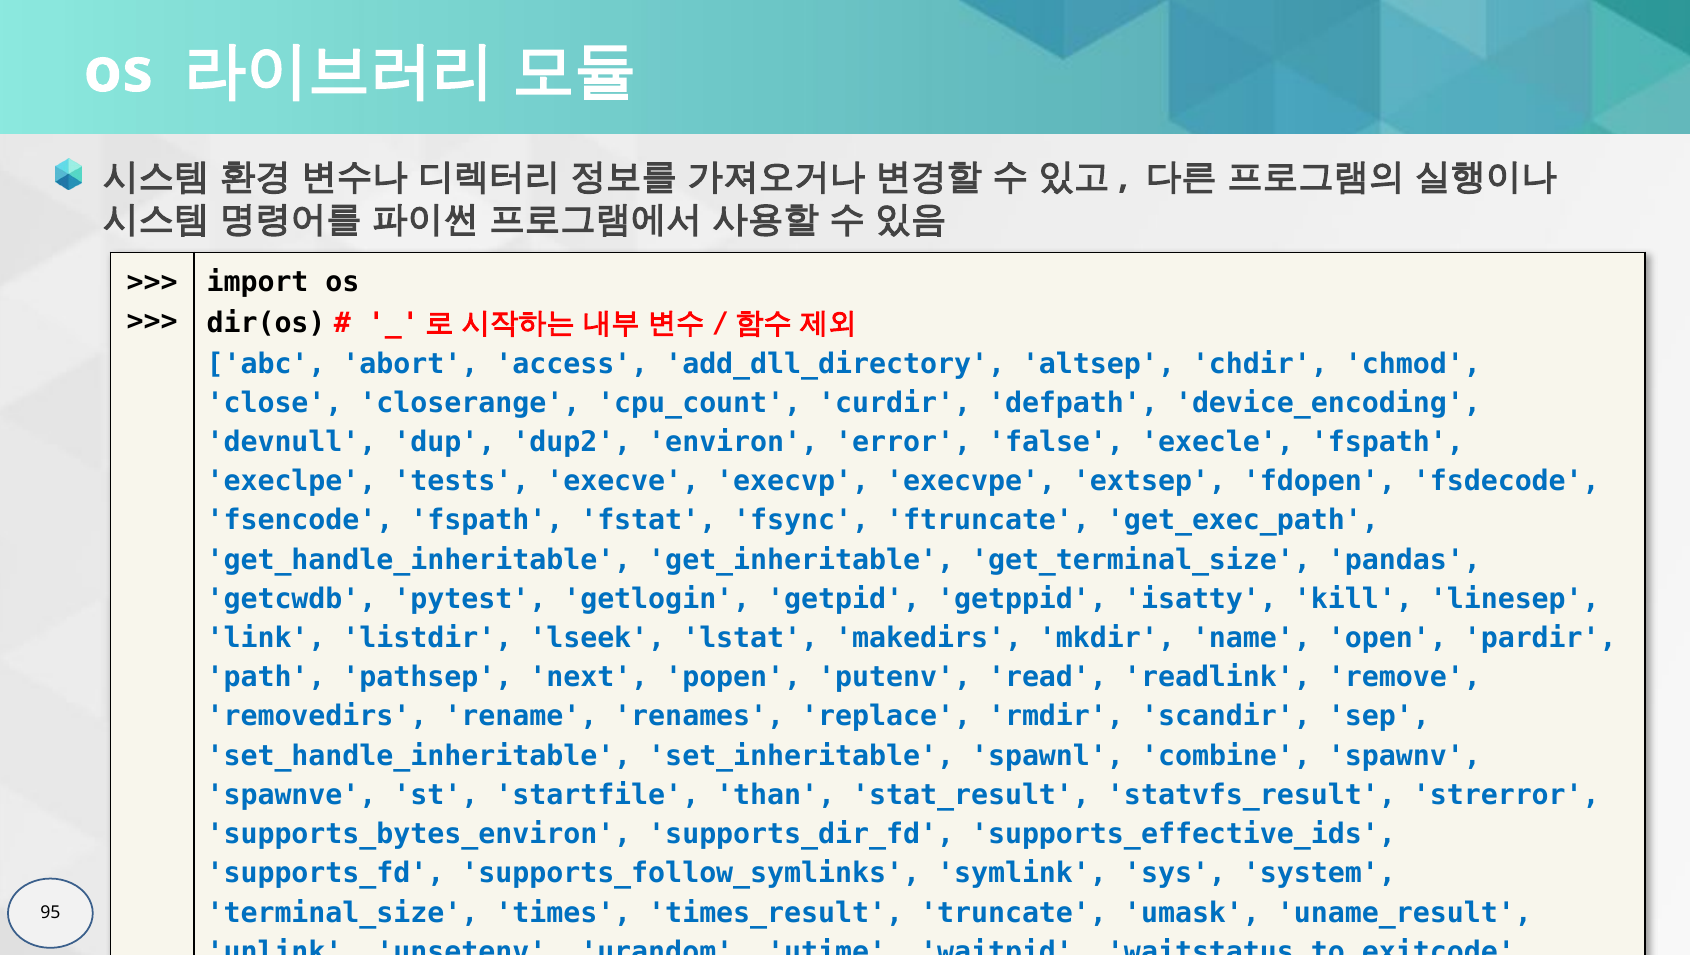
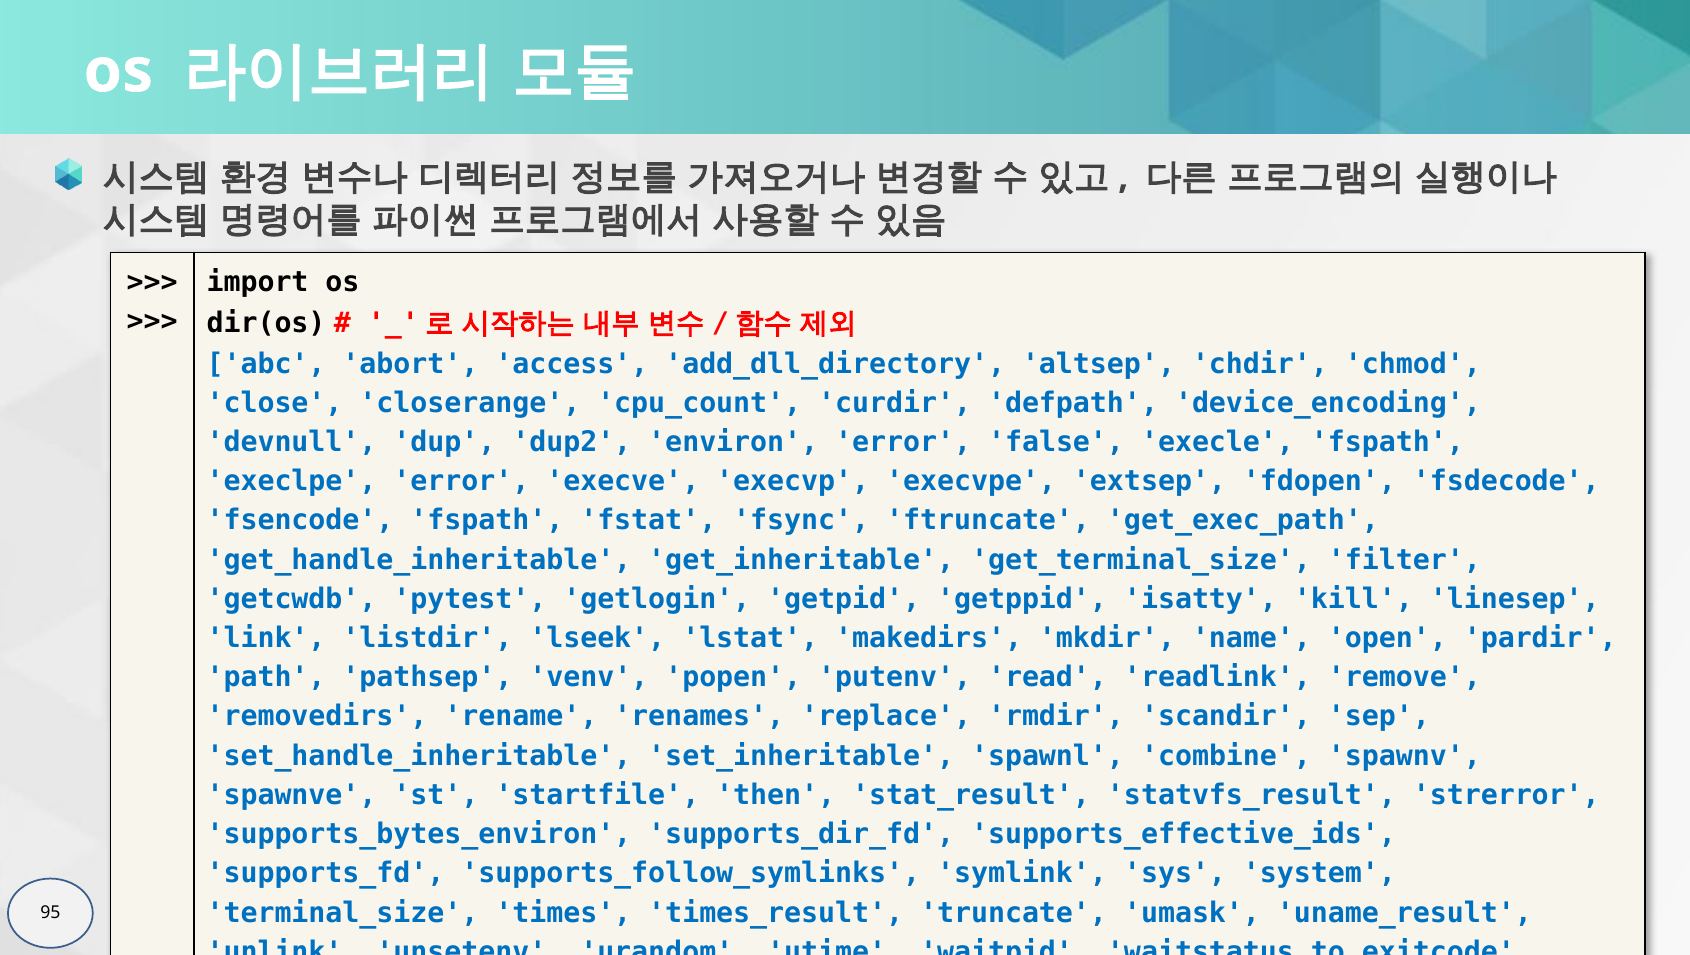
execlpe tests: tests -> error (461, 482)
pandas: pandas -> filter (1404, 560)
next: next -> venv (589, 678)
than: than -> then (776, 795)
